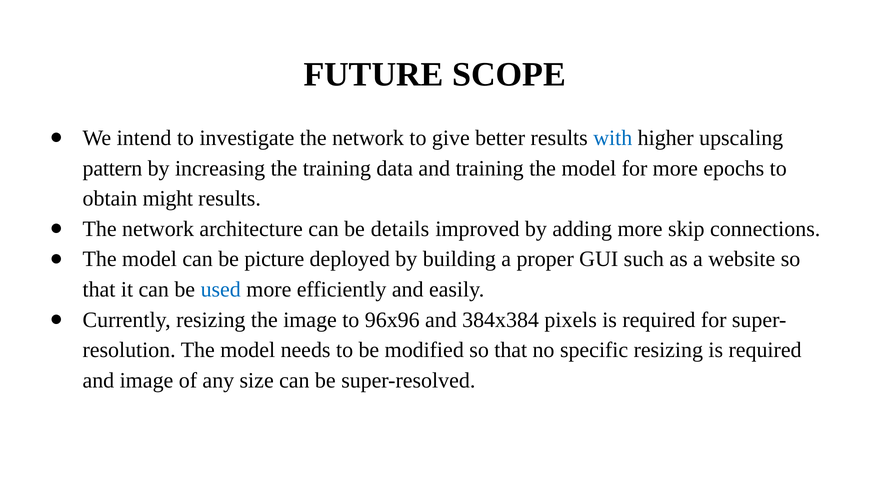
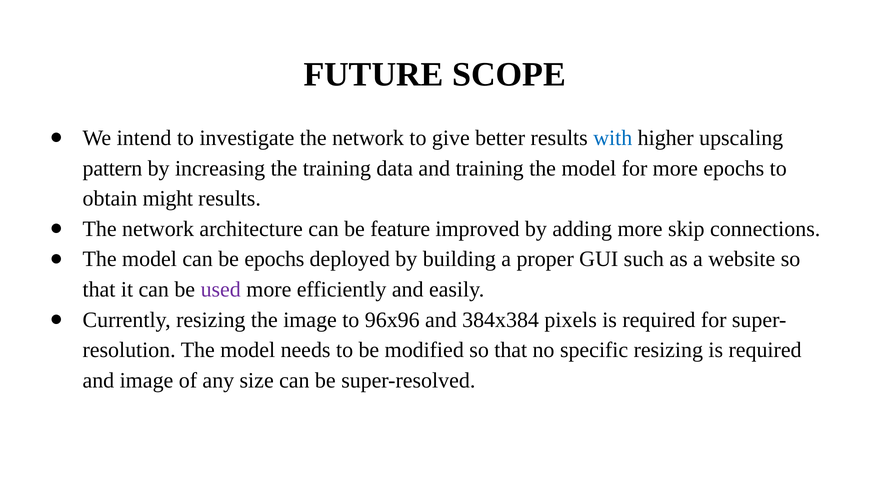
details: details -> feature (400, 229)
be picture: picture -> epochs (274, 259)
used colour: blue -> purple (221, 289)
